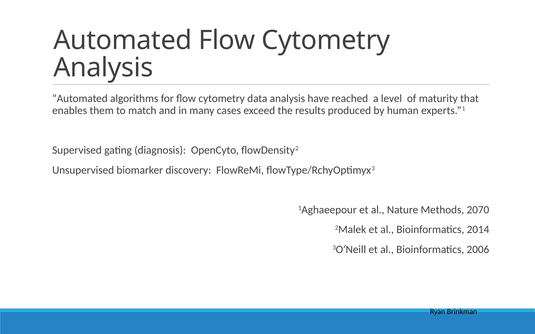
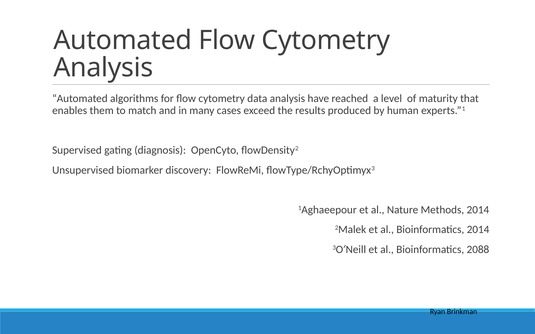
Methods 2070: 2070 -> 2014 (478, 210)
2006: 2006 -> 2088 (478, 250)
